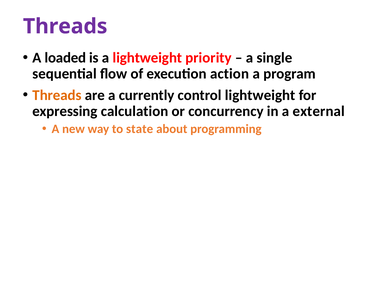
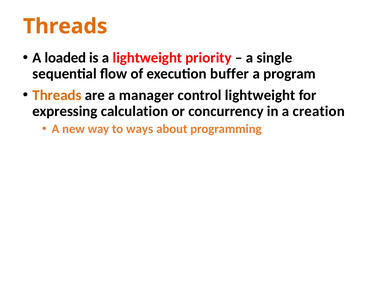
Threads colour: purple -> orange (65, 26)
action: action -> buffer (230, 74)
currently: currently -> manager (147, 95)
external: external -> creation (319, 111)
state: state -> ways (140, 129)
